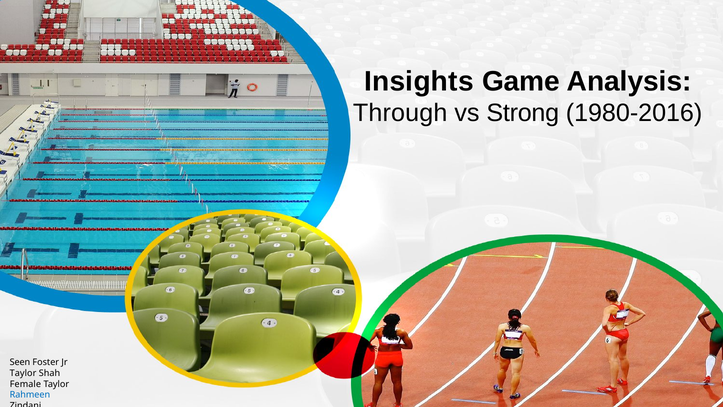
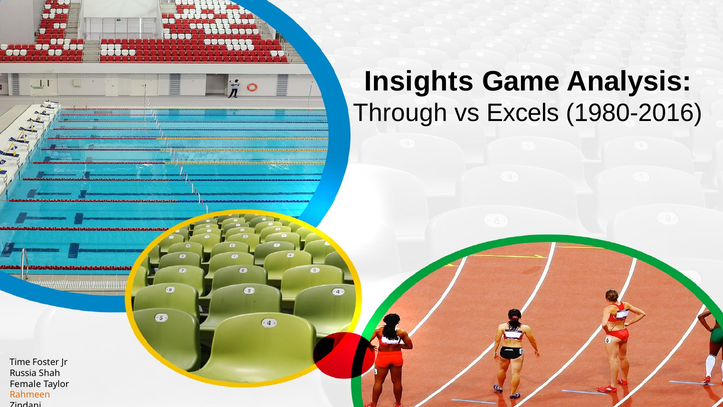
Strong: Strong -> Excels (523, 113)
Seen: Seen -> Time (20, 362)
Taylor: Taylor -> Russia (23, 373)
Rahmeen colour: blue -> orange (30, 395)
